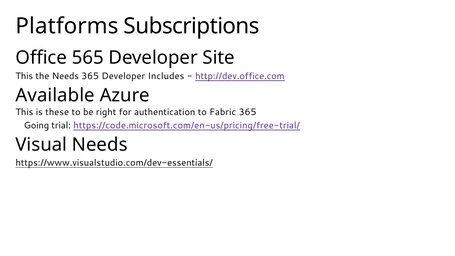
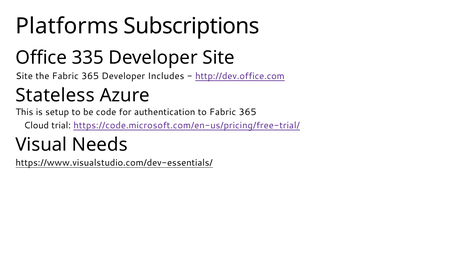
565: 565 -> 335 (88, 58)
This: This -> Site (24, 76)
the Needs: Needs -> Fabric (65, 76)
Available: Available -> Stateless (55, 95)
these: these -> setup (57, 112)
right: right -> code (106, 112)
Going: Going -> Cloud (36, 125)
